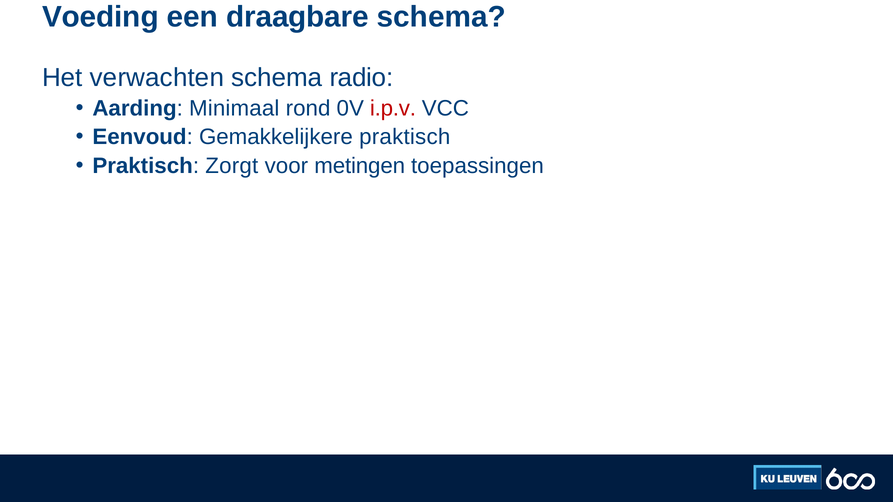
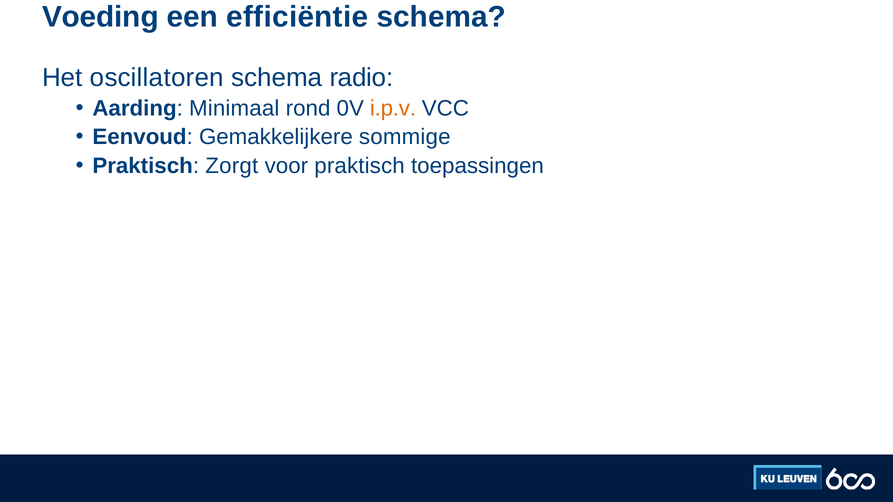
draagbare: draagbare -> efficiëntie (297, 17)
verwachten: verwachten -> oscillatoren (157, 78)
i.p.v colour: red -> orange (393, 108)
Gemakkelijkere praktisch: praktisch -> sommige (405, 137)
voor metingen: metingen -> praktisch (360, 166)
